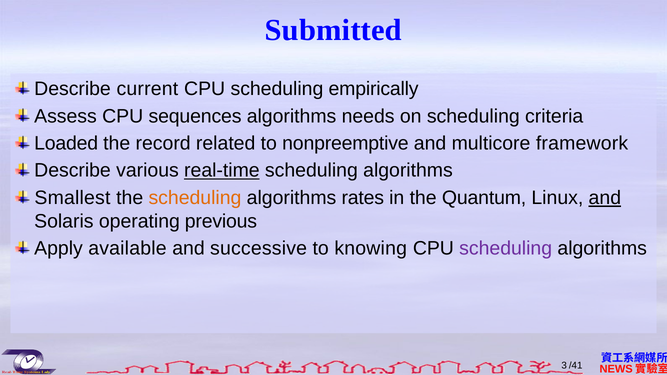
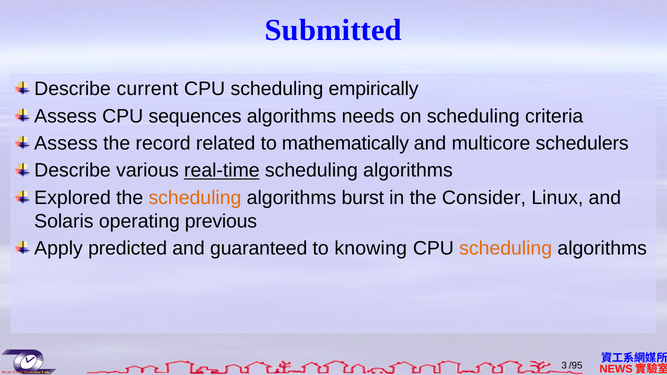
Loaded: Loaded -> Assess (66, 143)
nonpreemptive: nonpreemptive -> mathematically (345, 143)
framework: framework -> schedulers (582, 143)
Smallest: Smallest -> Explored (73, 198)
rates: rates -> burst (363, 198)
Quantum: Quantum -> Consider (484, 198)
and underline: present -> none (605, 198)
available: available -> predicted (128, 249)
successive: successive -> guaranteed (259, 249)
scheduling colour: purple -> orange (506, 249)
/41: /41 -> /95 (576, 366)
